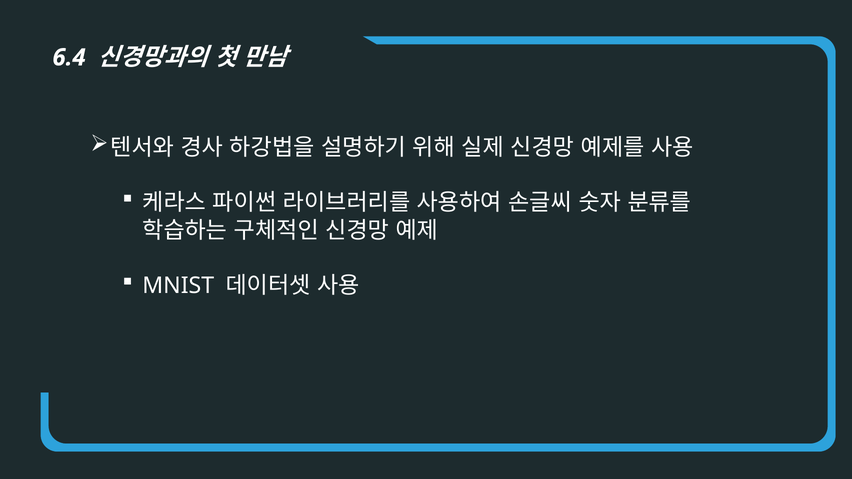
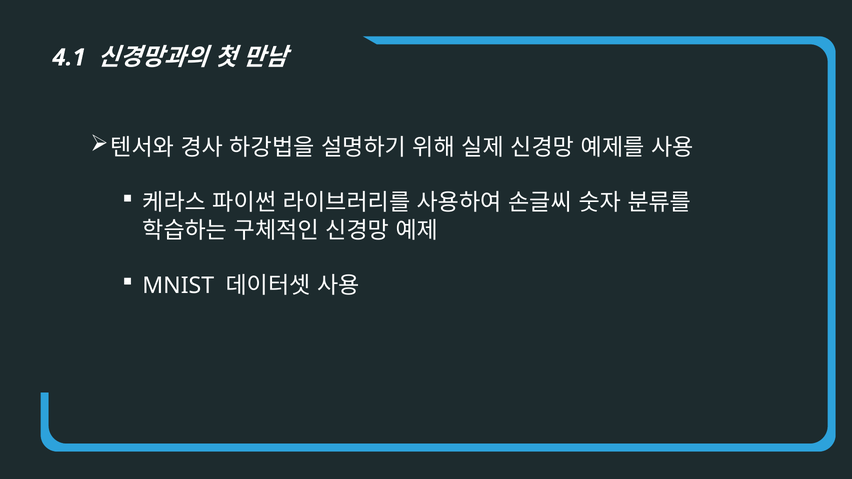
6.4: 6.4 -> 4.1 (69, 58)
